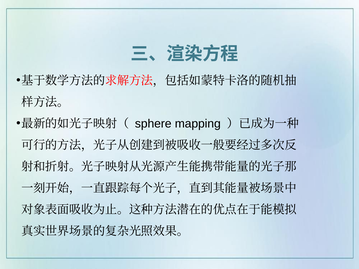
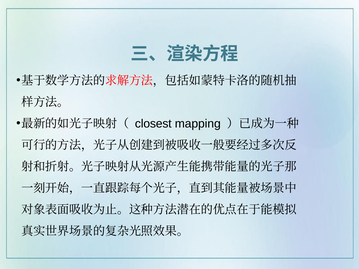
sphere: sphere -> closest (153, 124)
